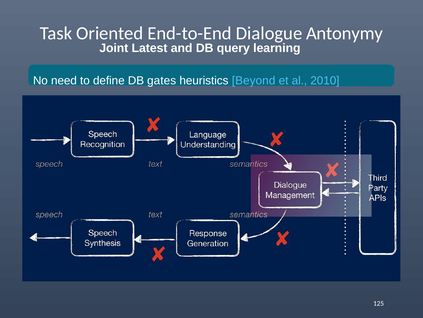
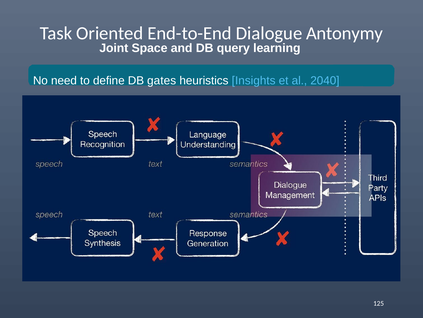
Latest: Latest -> Space (150, 48)
Beyond: Beyond -> Insights (254, 81)
2010: 2010 -> 2040 (325, 81)
